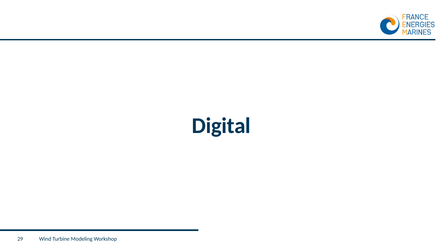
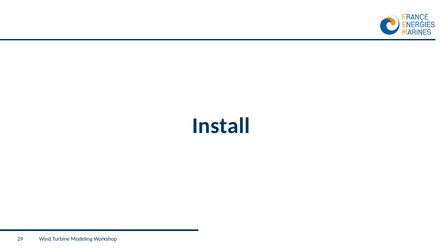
Digital: Digital -> Install (221, 126)
